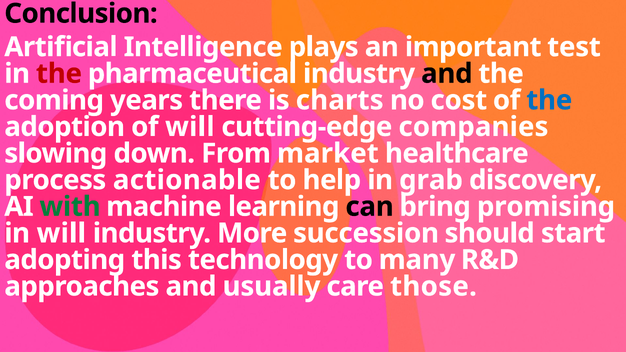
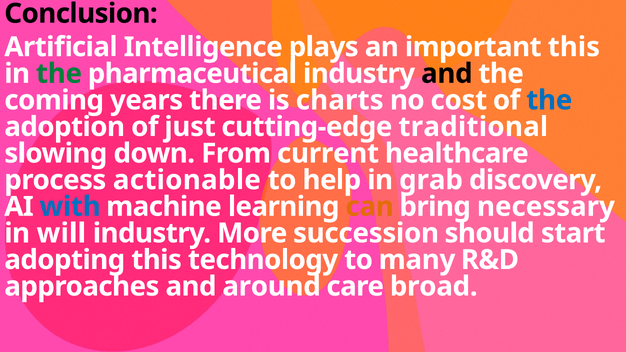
important test: test -> this (574, 47)
the colour: red -> green (59, 74)
of will: will -> just (190, 127)
companies: companies -> traditional (473, 127)
market: market -> current (328, 154)
with colour: green -> blue (70, 207)
can colour: black -> orange (370, 207)
promising: promising -> necessary (546, 207)
usually: usually -> around (272, 287)
those: those -> broad (434, 287)
